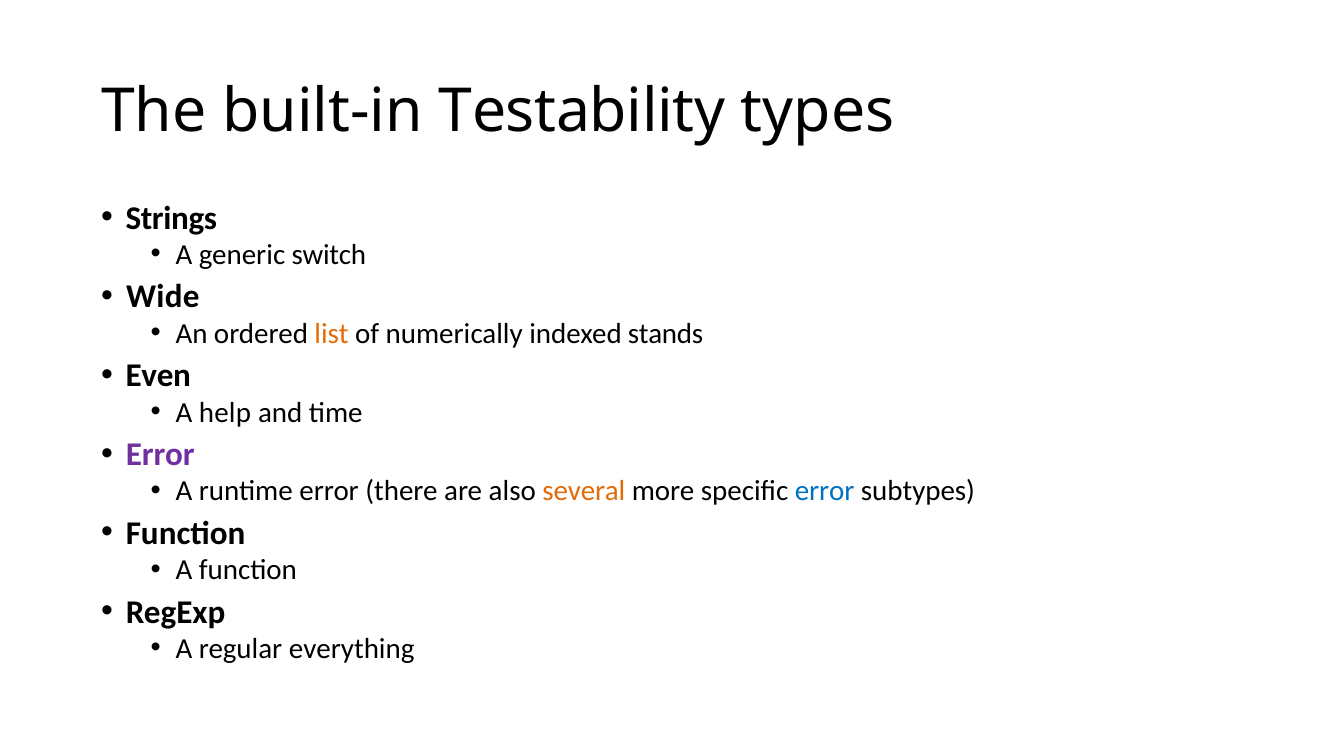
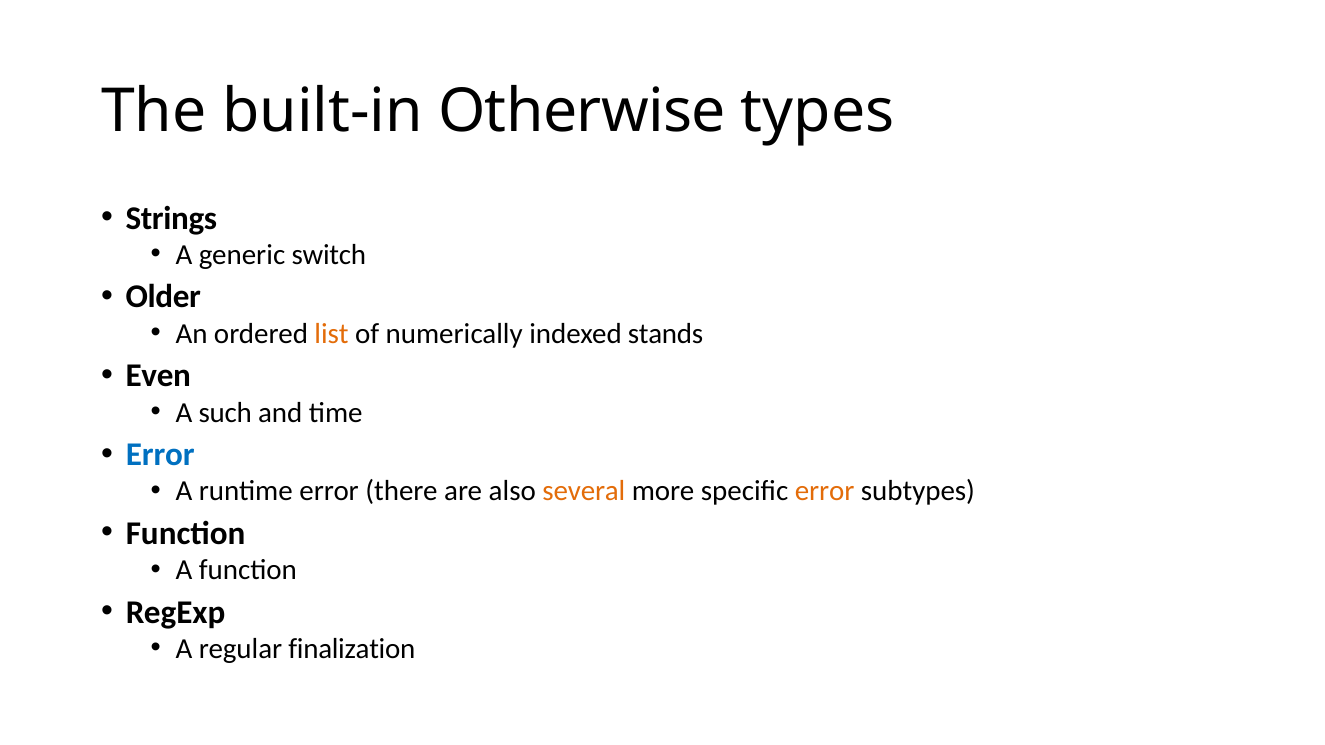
Testability: Testability -> Otherwise (582, 111)
Wide: Wide -> Older (163, 297)
help: help -> such (225, 413)
Error colour: purple -> blue (160, 455)
error colour: blue -> orange (825, 492)
everything: everything -> finalization (352, 649)
